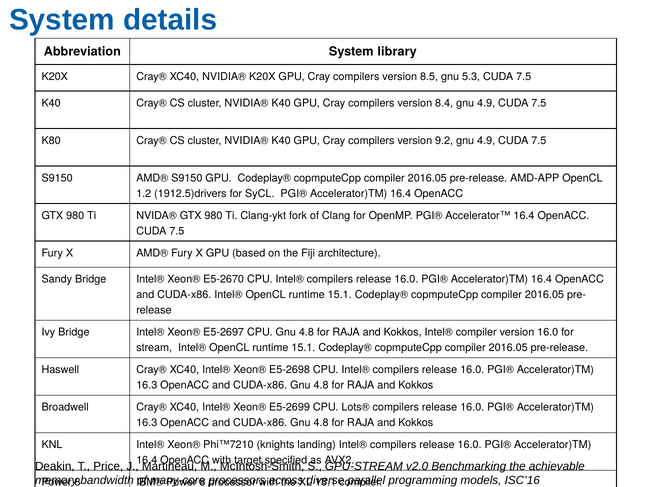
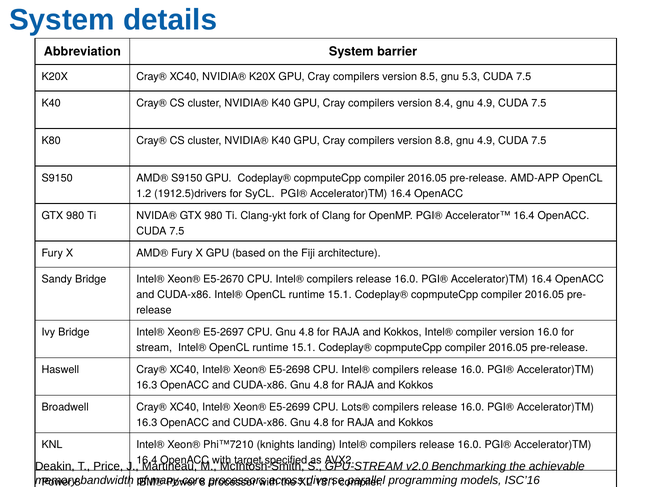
library: library -> barrier (397, 52)
9.2: 9.2 -> 8.8 (444, 140)
